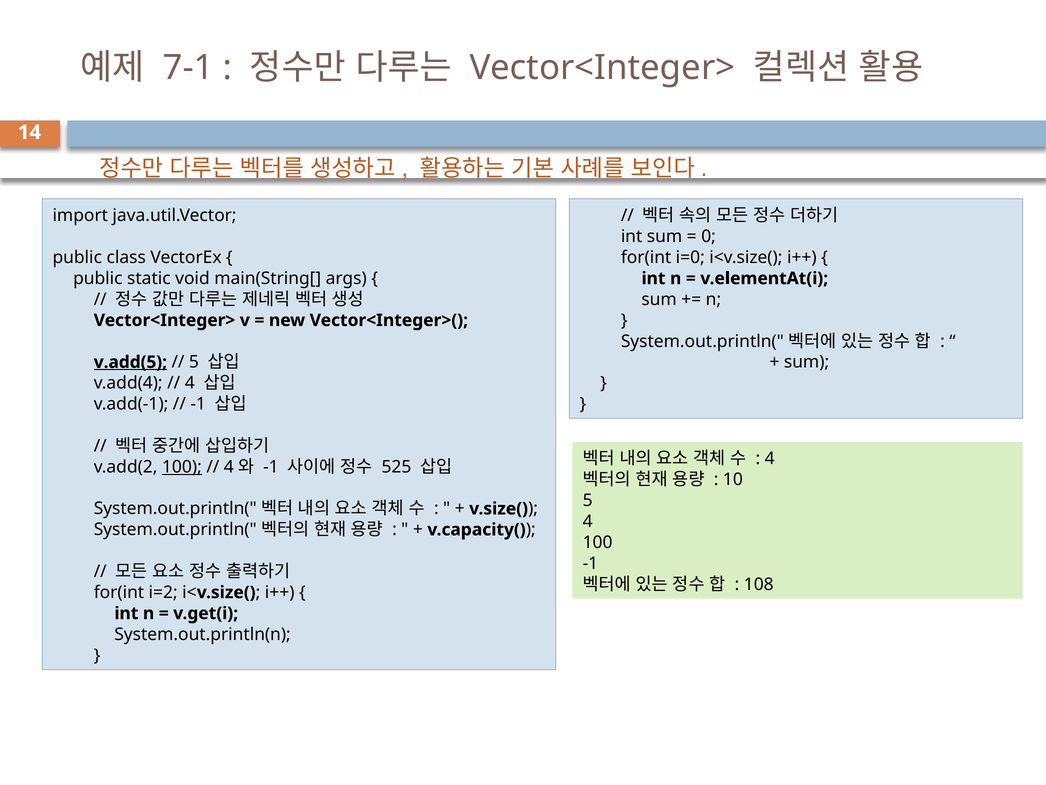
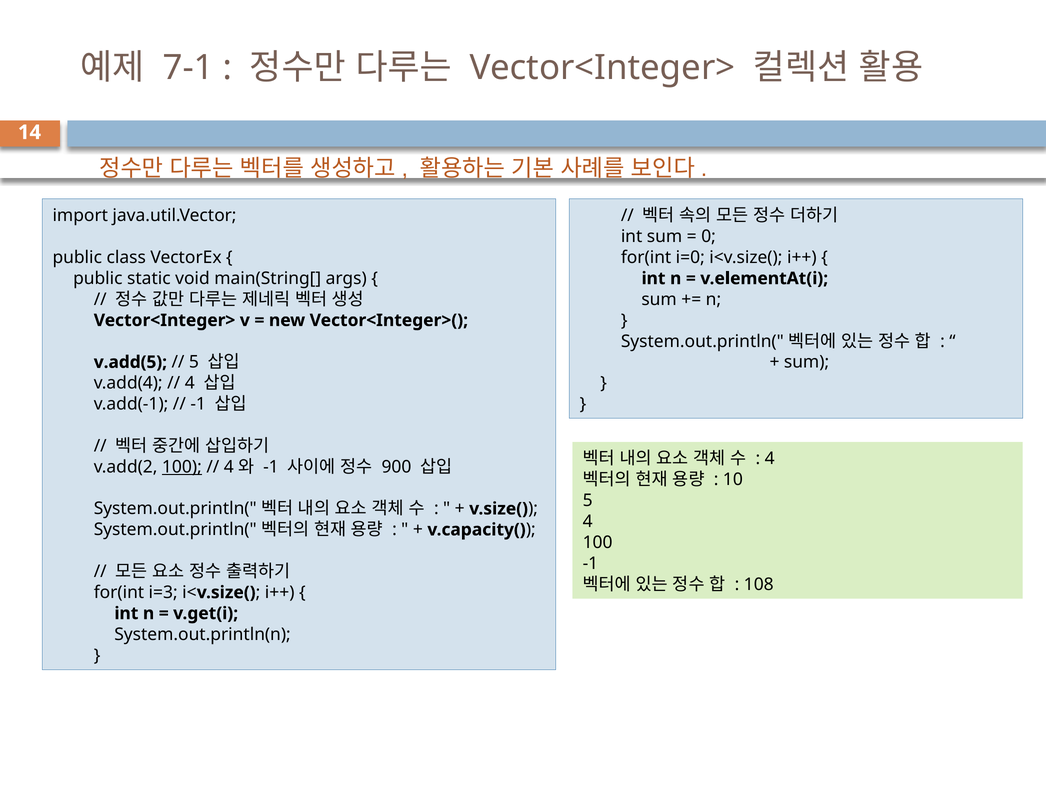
v.add(5 underline: present -> none (130, 362)
525: 525 -> 900 (396, 467)
i=2: i=2 -> i=3 (163, 592)
